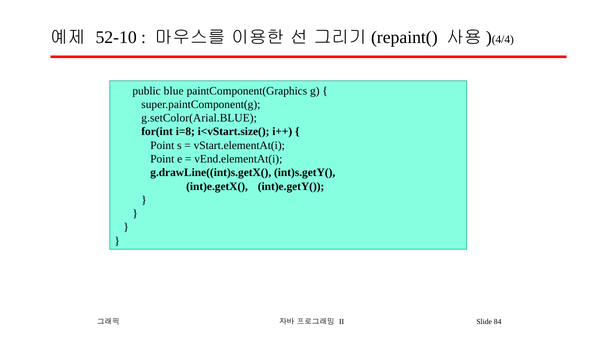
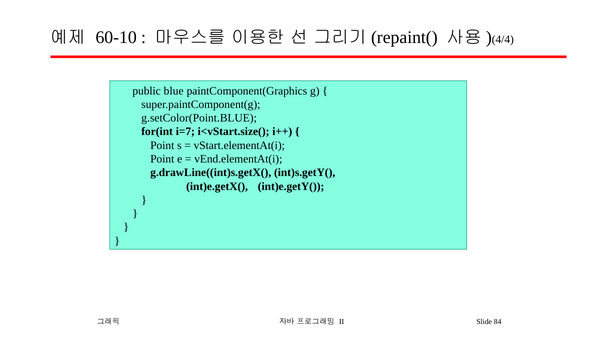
52-10: 52-10 -> 60-10 (116, 37)
g.setColor(Arial.BLUE: g.setColor(Arial.BLUE -> g.setColor(Point.BLUE (199, 118)
i=8: i=8 -> i=7 (185, 132)
